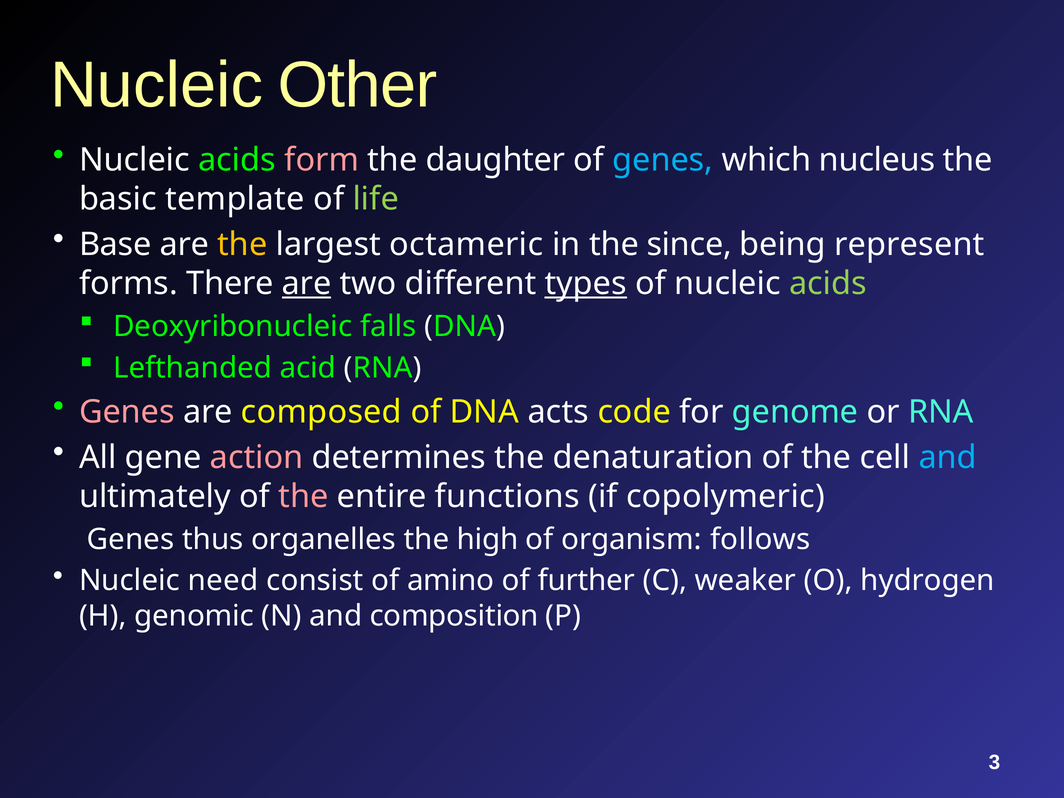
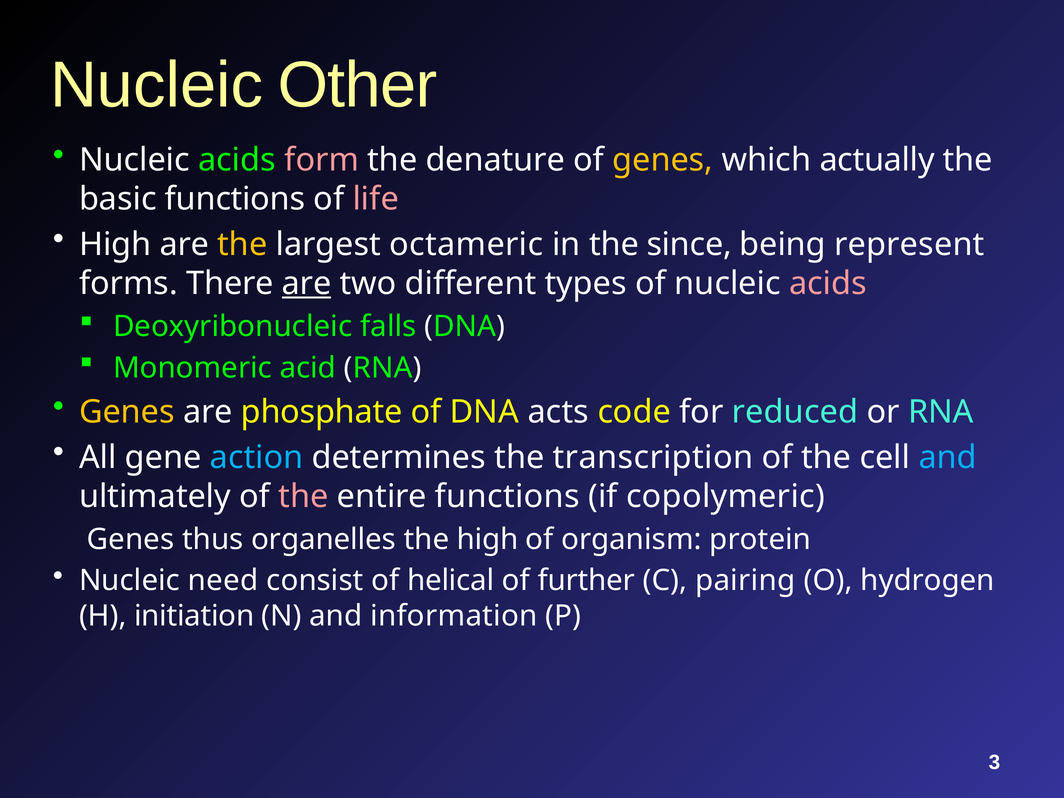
daughter: daughter -> denature (495, 160)
genes colour: light blue -> yellow (663, 160)
nucleus: nucleus -> actually (877, 160)
basic template: template -> functions (235, 199)
life colour: light green -> pink (376, 199)
Base: Base -> High (115, 245)
types underline: present -> none (586, 284)
acids colour: light green -> pink (828, 284)
Lefthanded: Lefthanded -> Monomeric (193, 368)
Genes colour: pink -> yellow (127, 412)
composed: composed -> phosphate (322, 412)
genome: genome -> reduced (795, 412)
action colour: pink -> light blue (257, 457)
denaturation: denaturation -> transcription (653, 457)
follows: follows -> protein (760, 539)
amino: amino -> helical (451, 581)
weaker: weaker -> pairing (745, 581)
genomic: genomic -> initiation (194, 616)
composition: composition -> information (454, 616)
